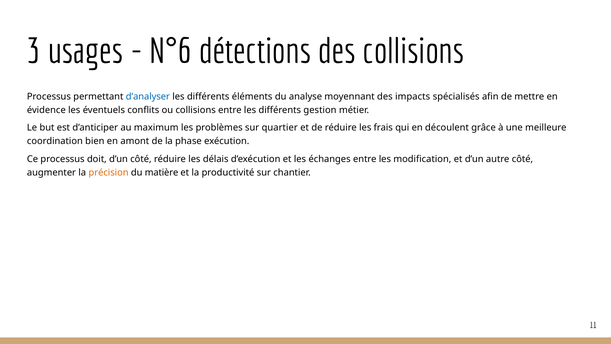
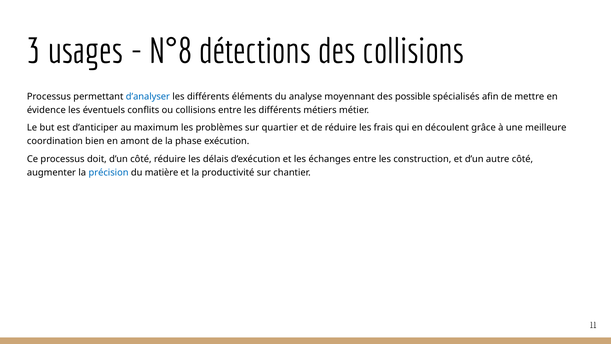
N°6: N°6 -> N°8 (171, 52)
impacts: impacts -> possible (413, 96)
gestion: gestion -> métiers (320, 110)
modification: modification -> construction (422, 159)
précision colour: orange -> blue (109, 172)
